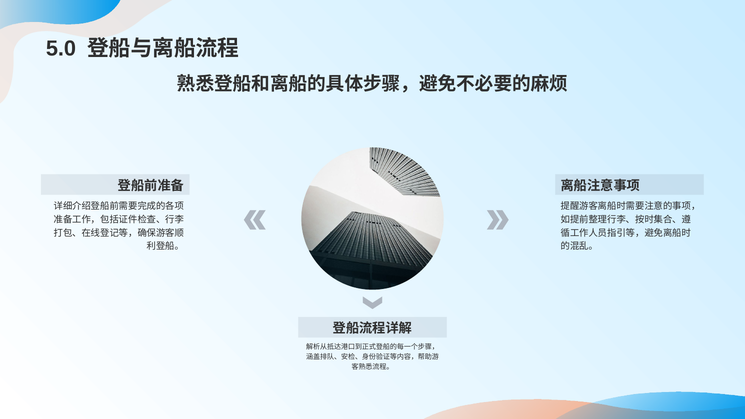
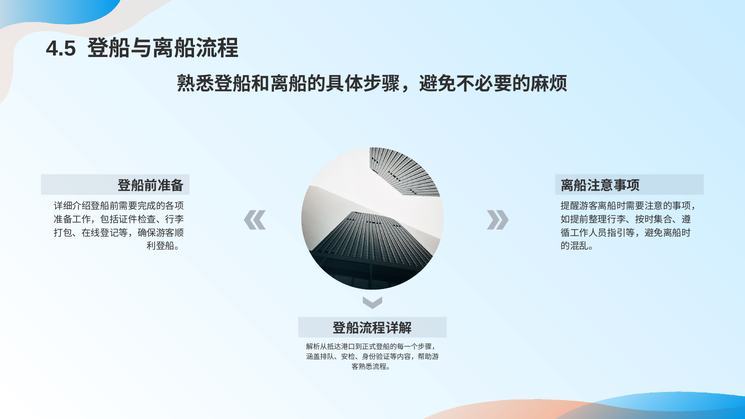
5.0: 5.0 -> 4.5 (61, 49)
